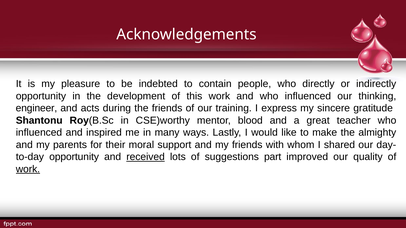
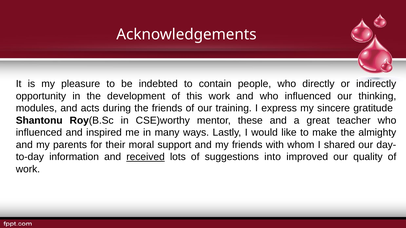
engineer: engineer -> modules (36, 108)
blood: blood -> these (250, 121)
opportunity: opportunity -> information (74, 157)
part: part -> into (273, 157)
work underline: present -> none (28, 169)
